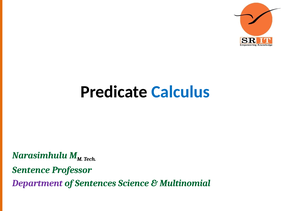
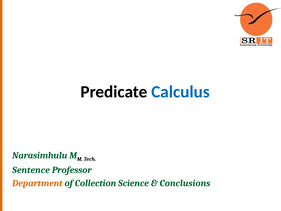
Department colour: purple -> orange (37, 183)
Sentences: Sentences -> Collection (96, 183)
Multinomial: Multinomial -> Conclusions (185, 183)
